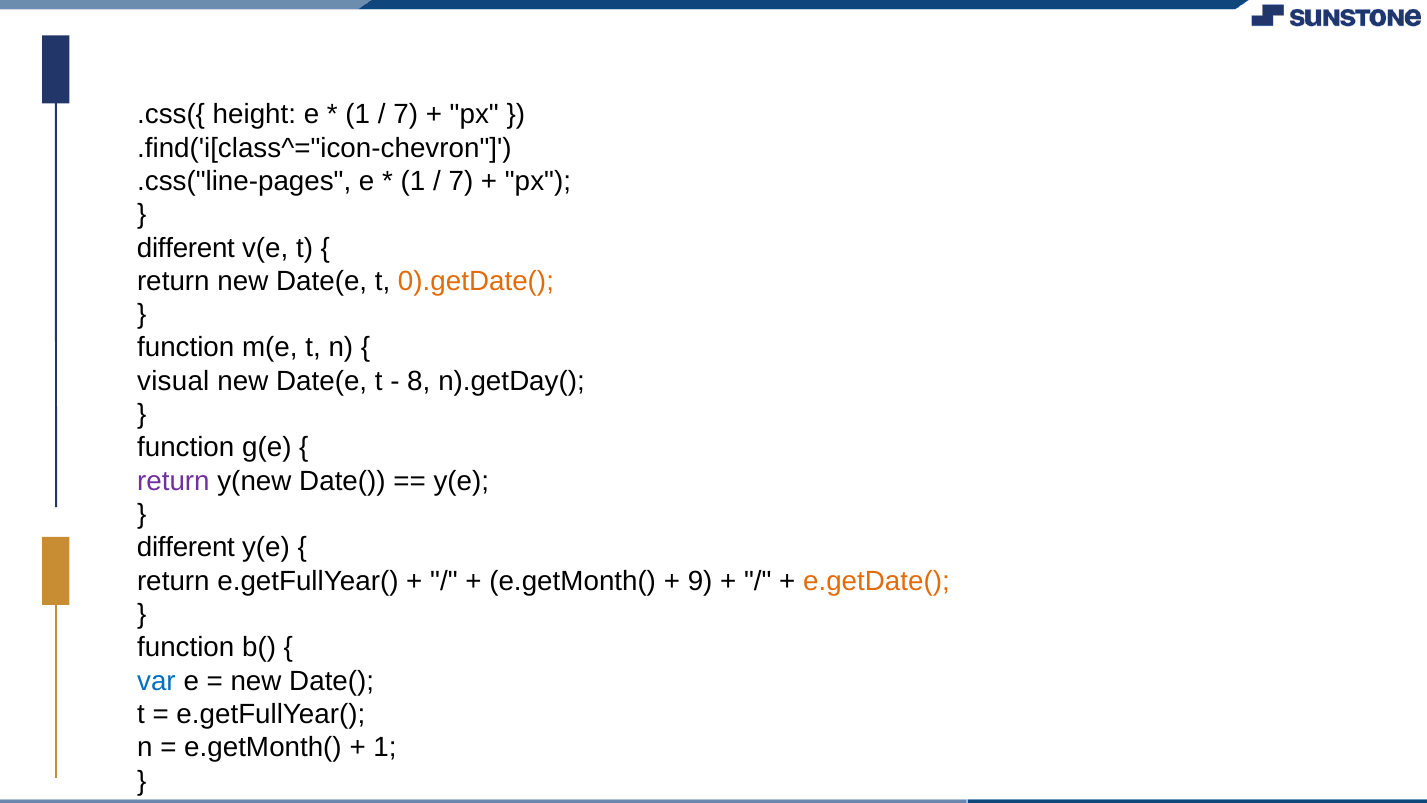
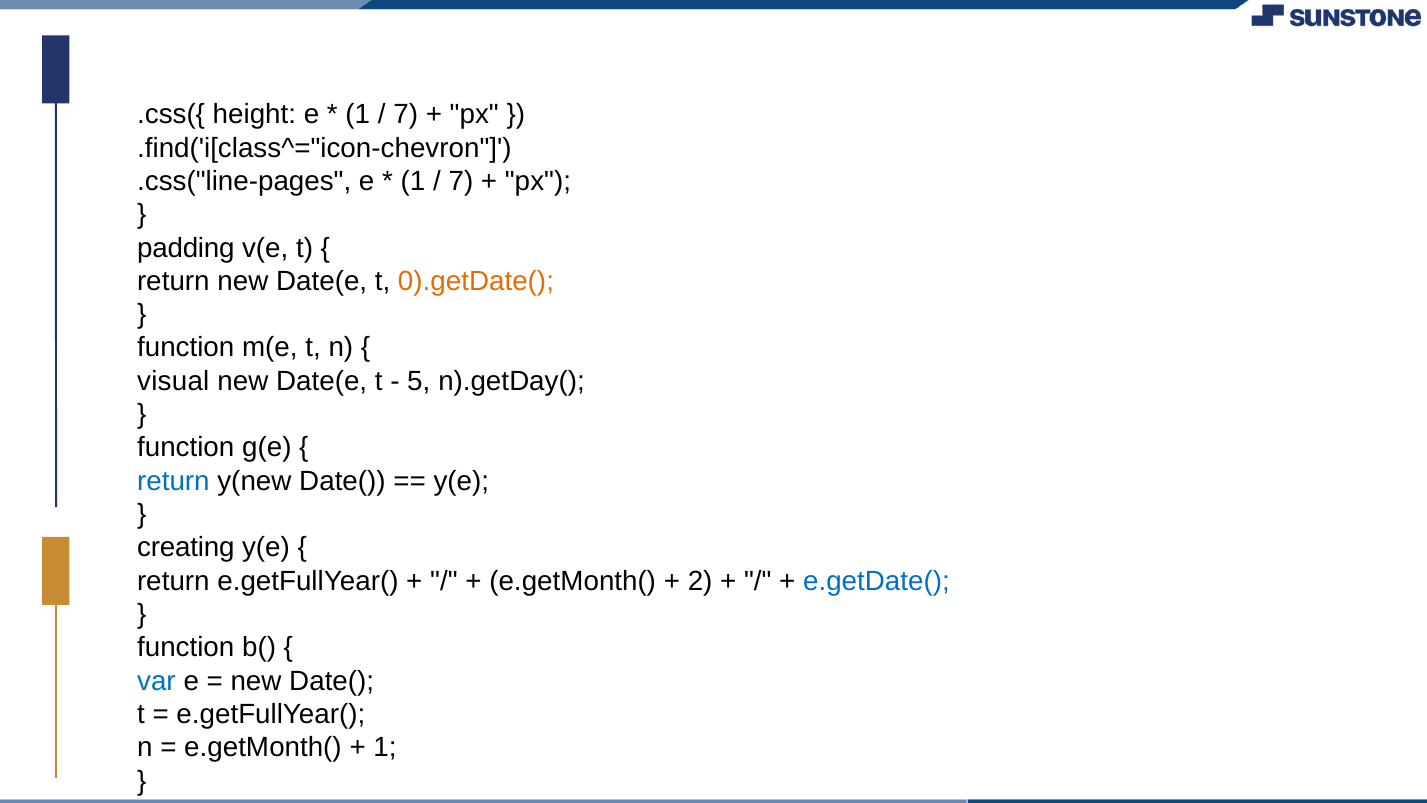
different: different -> padding (186, 248)
8: 8 -> 5 (419, 381)
return colour: purple -> blue (173, 481)
different: different -> creating (186, 548)
9: 9 -> 2 (700, 581)
e.getDate( colour: orange -> blue (876, 581)
